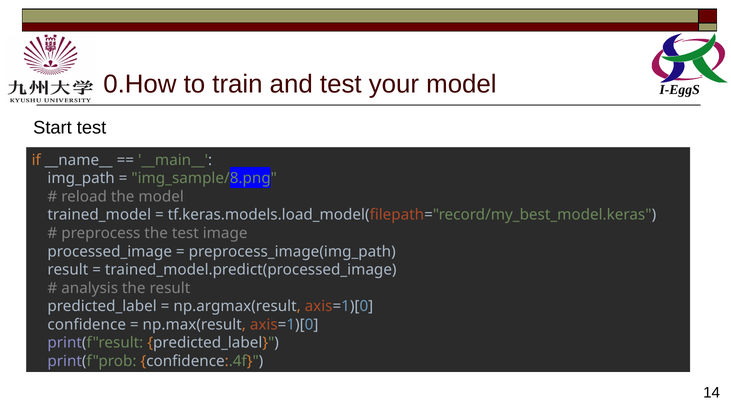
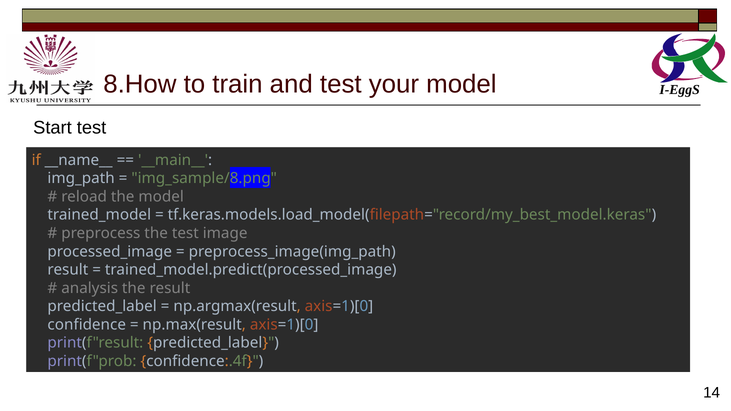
0.How: 0.How -> 8.How (140, 84)
